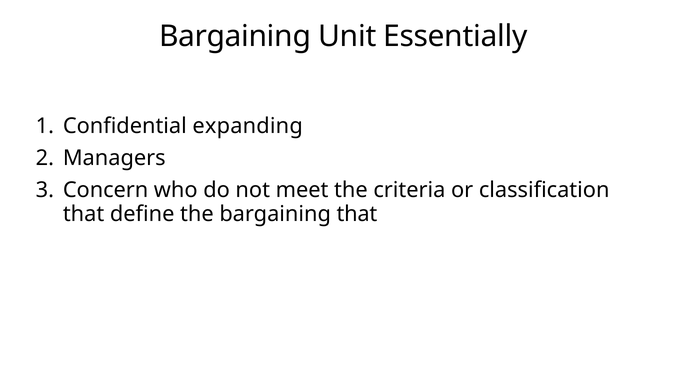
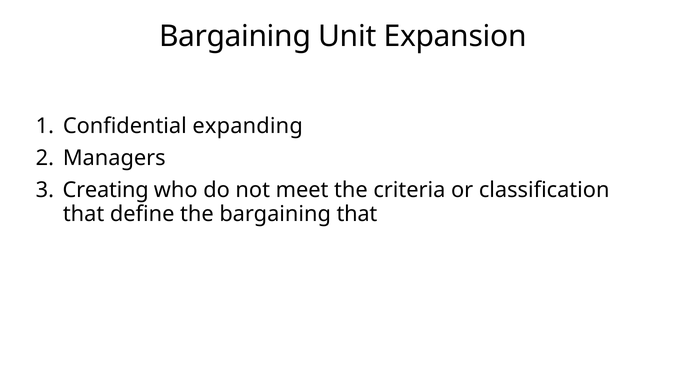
Essentially: Essentially -> Expansion (455, 36)
Concern: Concern -> Creating (106, 190)
